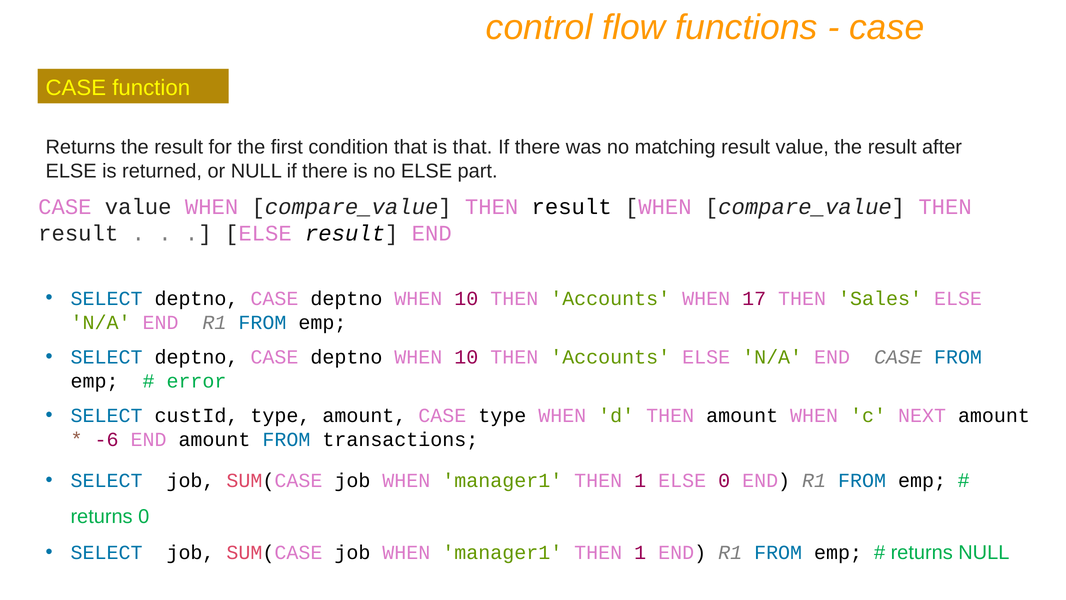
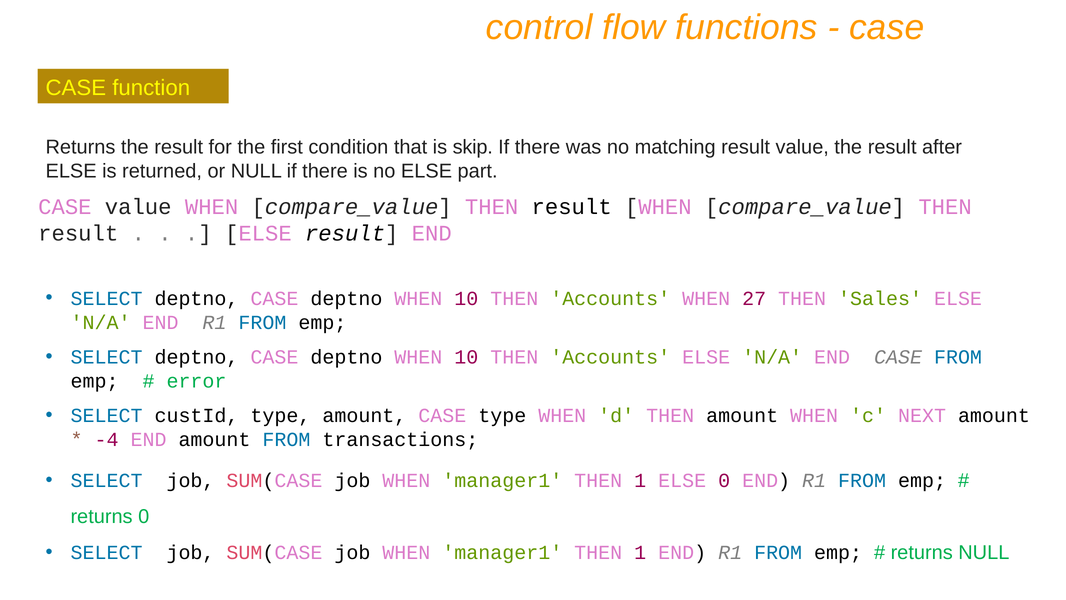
is that: that -> skip (473, 147)
17: 17 -> 27 (754, 298)
-6: -6 -> -4 (107, 439)
